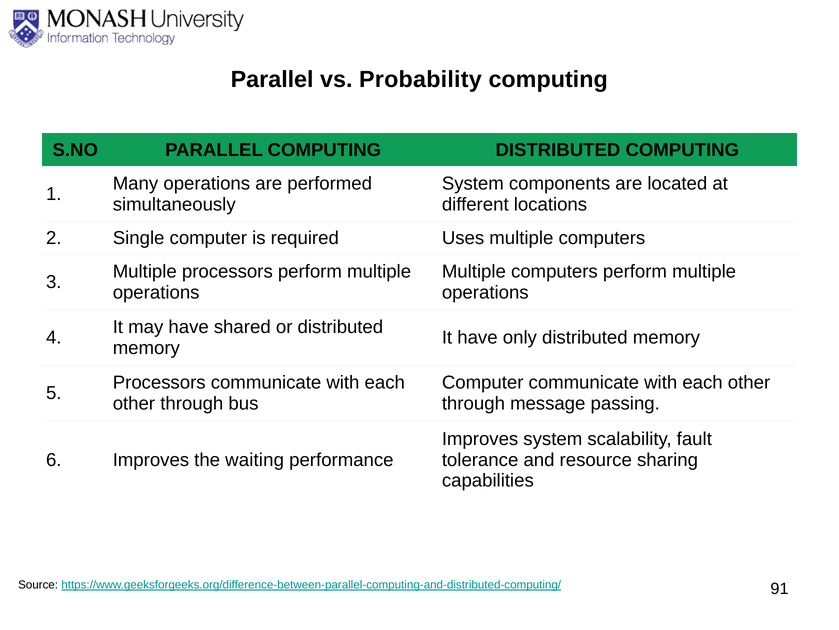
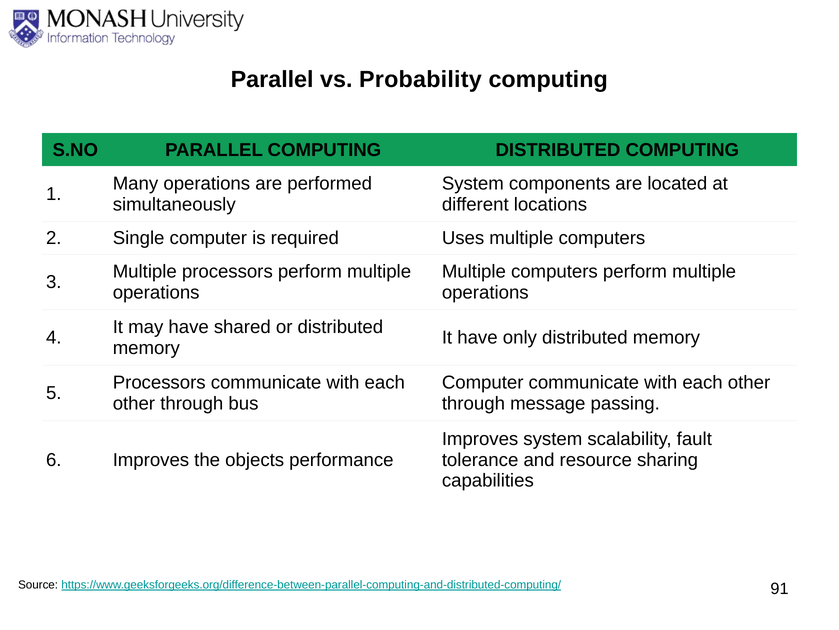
waiting: waiting -> objects (255, 459)
